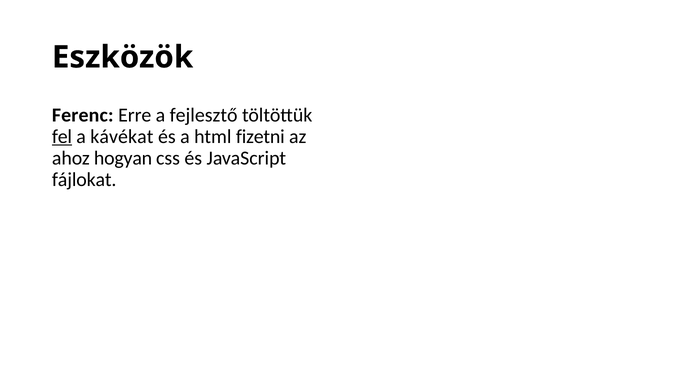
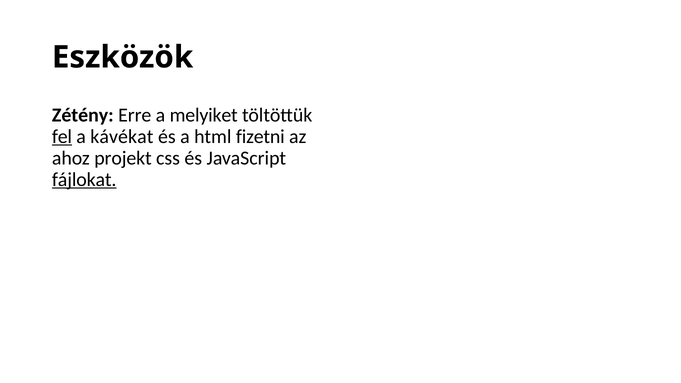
Ferenc: Ferenc -> Zétény (83, 115)
fejlesztő: fejlesztő -> melyiket (204, 115)
hogyan: hogyan -> projekt (123, 158)
fájlokat underline: none -> present (84, 180)
